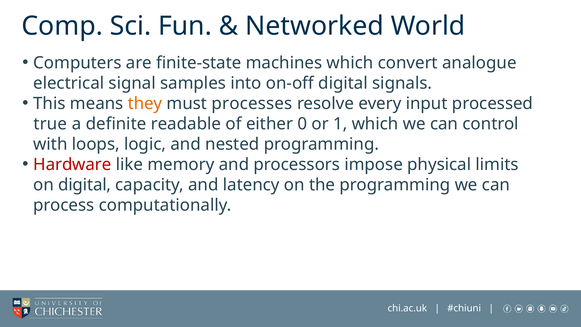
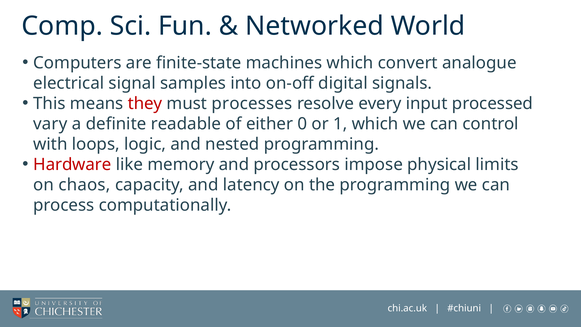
they colour: orange -> red (145, 104)
true: true -> vary (50, 124)
on digital: digital -> chaos (84, 185)
